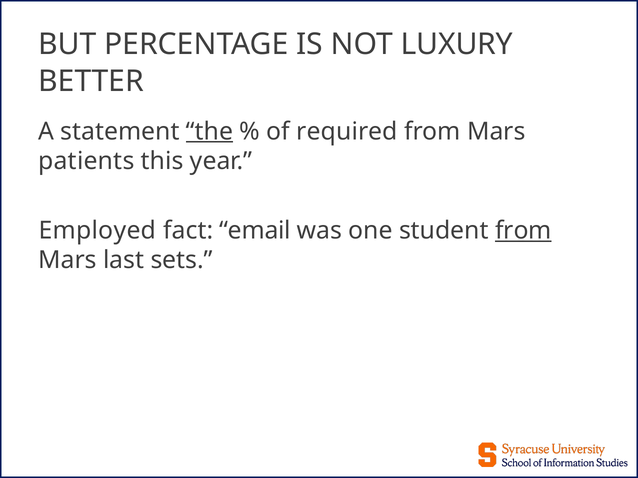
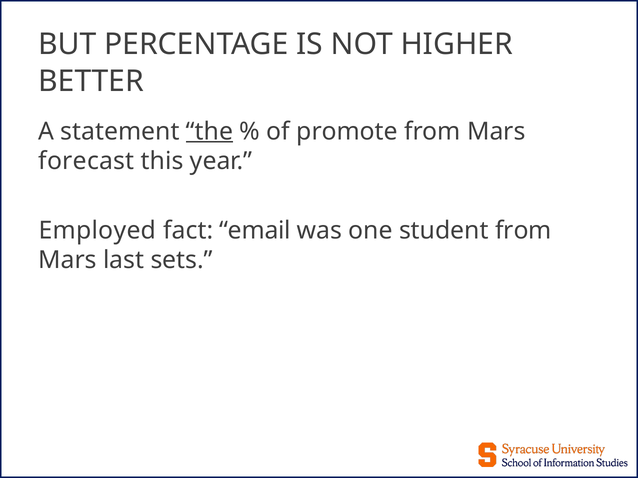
LUXURY: LUXURY -> HIGHER (457, 45)
required: required -> promote (347, 131)
patients: patients -> forecast (86, 161)
from underline: present -> none (523, 231)
